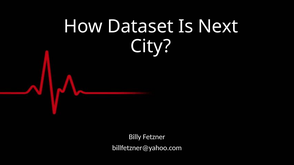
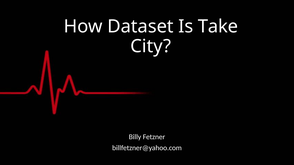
Next: Next -> Take (218, 27)
